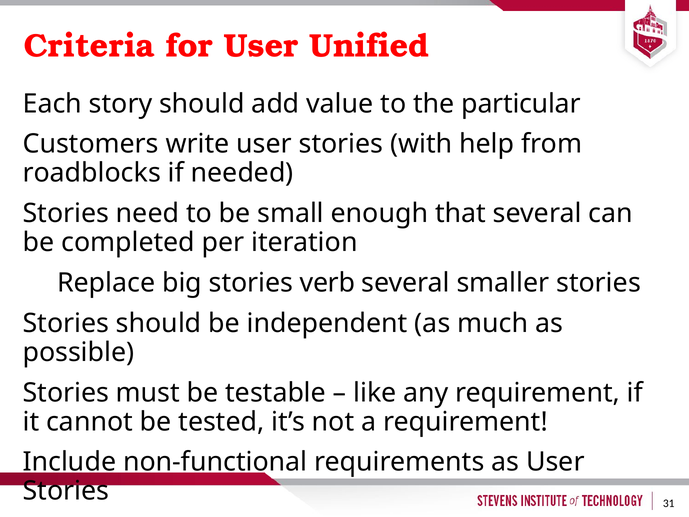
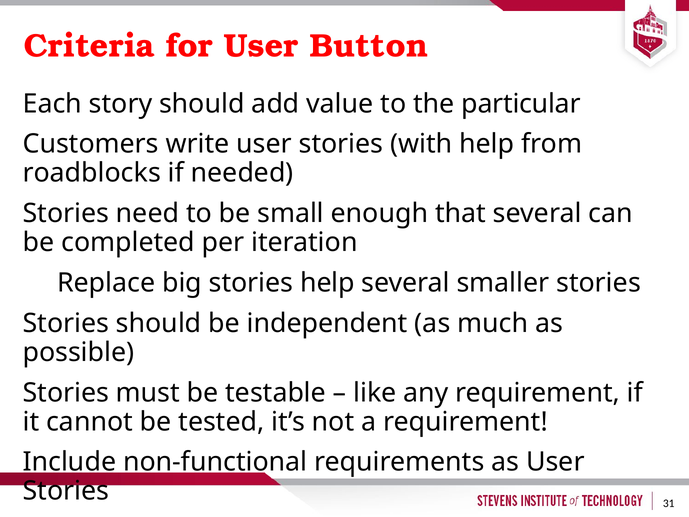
Unified: Unified -> Button (369, 46)
stories verb: verb -> help (327, 283)
